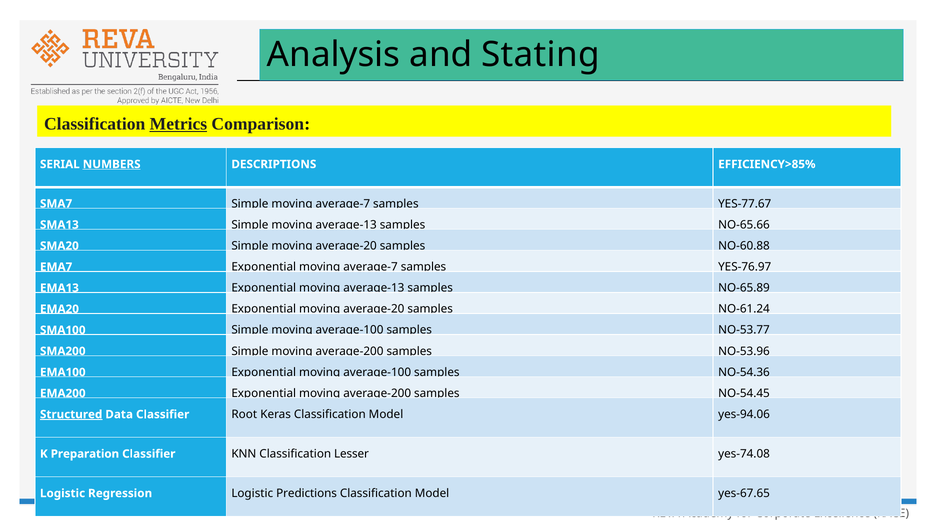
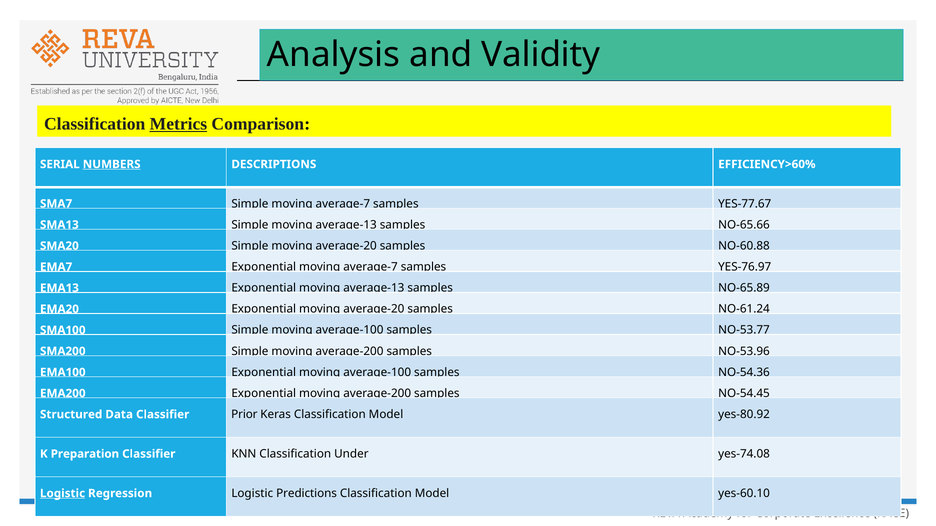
Stating: Stating -> Validity (541, 55)
EFFICIENCY>85%: EFFICIENCY>85% -> EFFICIENCY>60% (767, 164)
Structured underline: present -> none (71, 415)
Root: Root -> Prior (244, 415)
yes-94.06: yes-94.06 -> yes-80.92 (744, 415)
Lesser: Lesser -> Under (351, 454)
Logistic underline: none -> present (63, 494)
yes-67.65: yes-67.65 -> yes-60.10 (744, 494)
